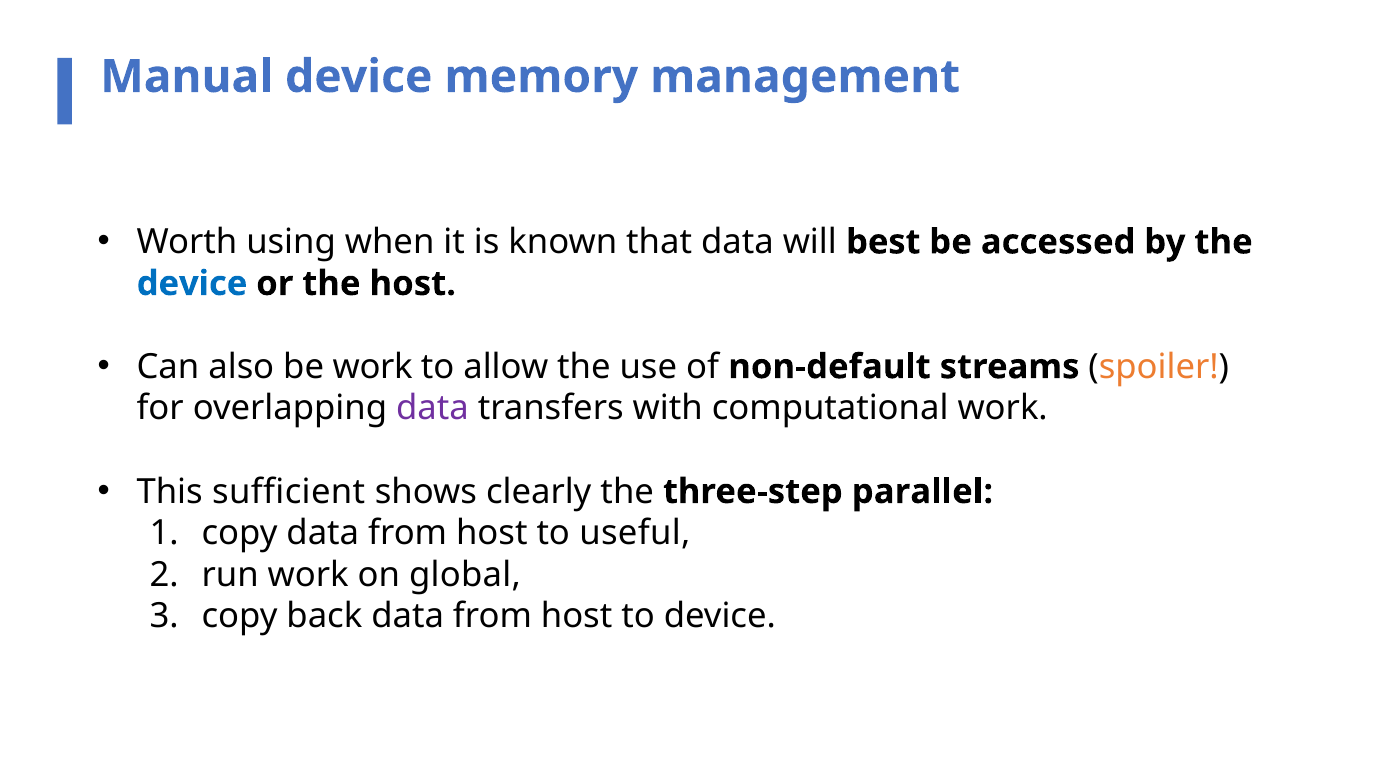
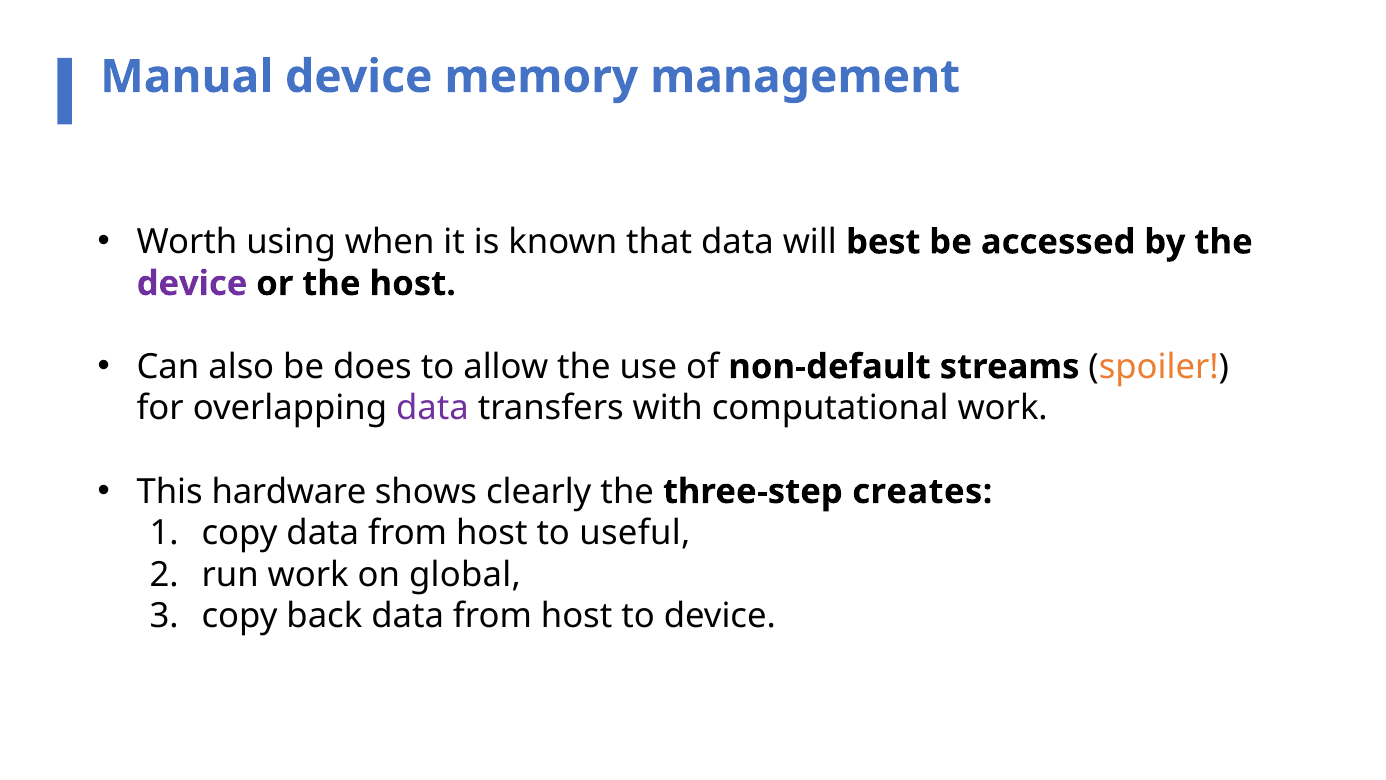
device colour: blue -> purple (192, 283)
be work: work -> does (372, 367)
sufficient: sufficient -> hardware (289, 491)
parallel: parallel -> creates (922, 491)
